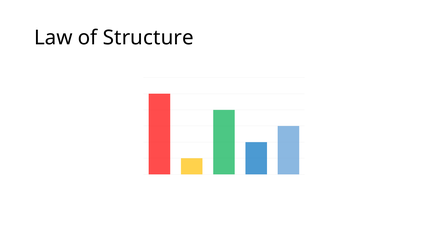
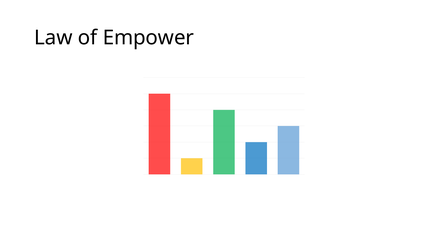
Structure: Structure -> Empower (148, 38)
